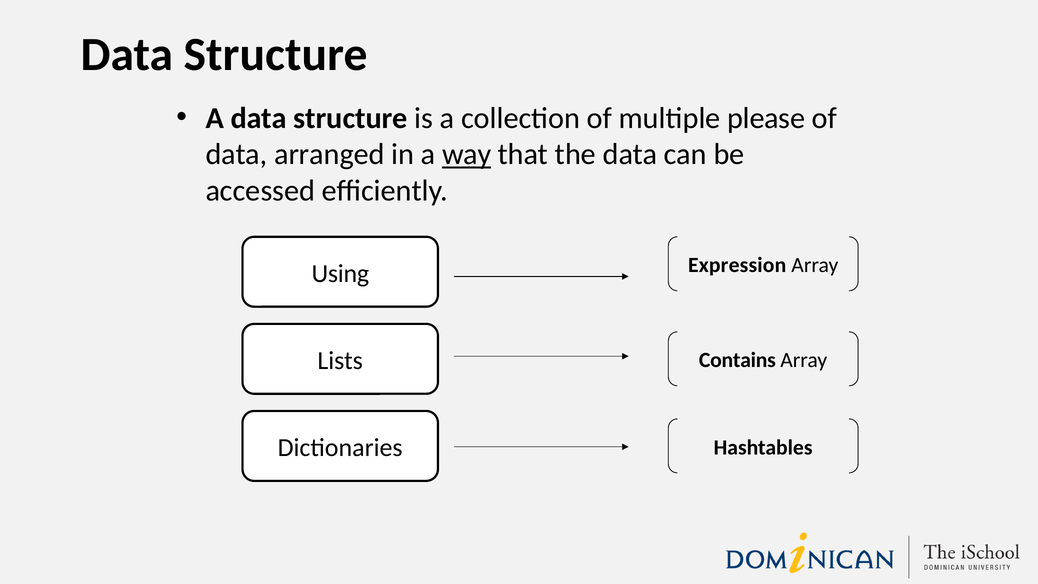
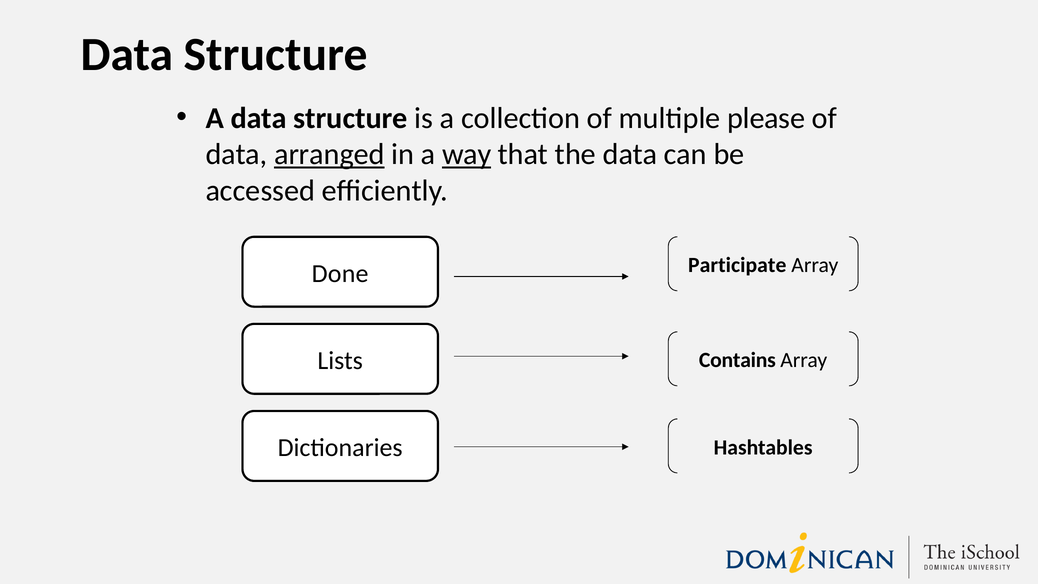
arranged underline: none -> present (329, 154)
Expression: Expression -> Participate (737, 265)
Using: Using -> Done (340, 273)
